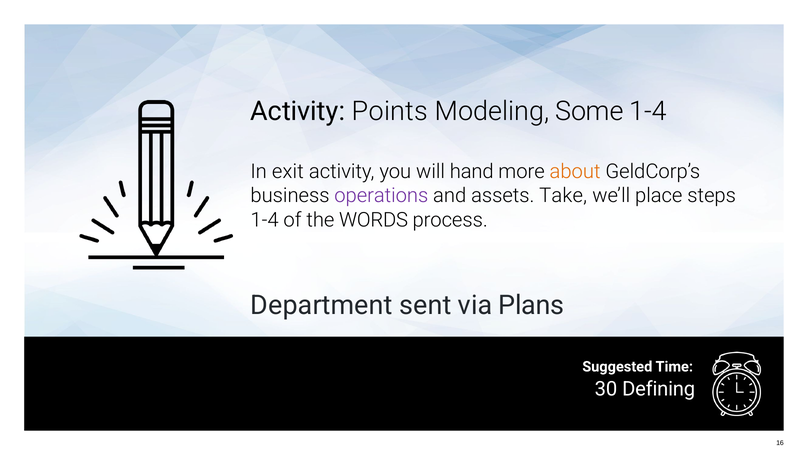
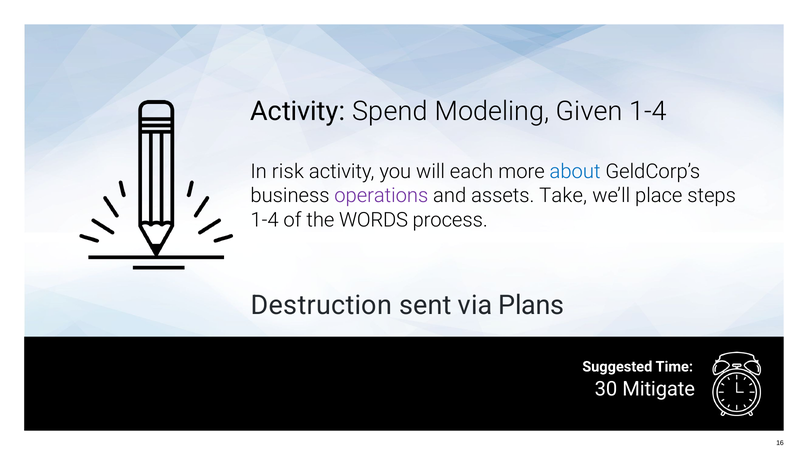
Points: Points -> Spend (390, 111)
Some: Some -> Given (589, 111)
exit: exit -> risk (288, 171)
hand: hand -> each (472, 171)
about colour: orange -> blue (575, 171)
Department: Department -> Destruction (321, 305)
Defining: Defining -> Mitigate (659, 389)
